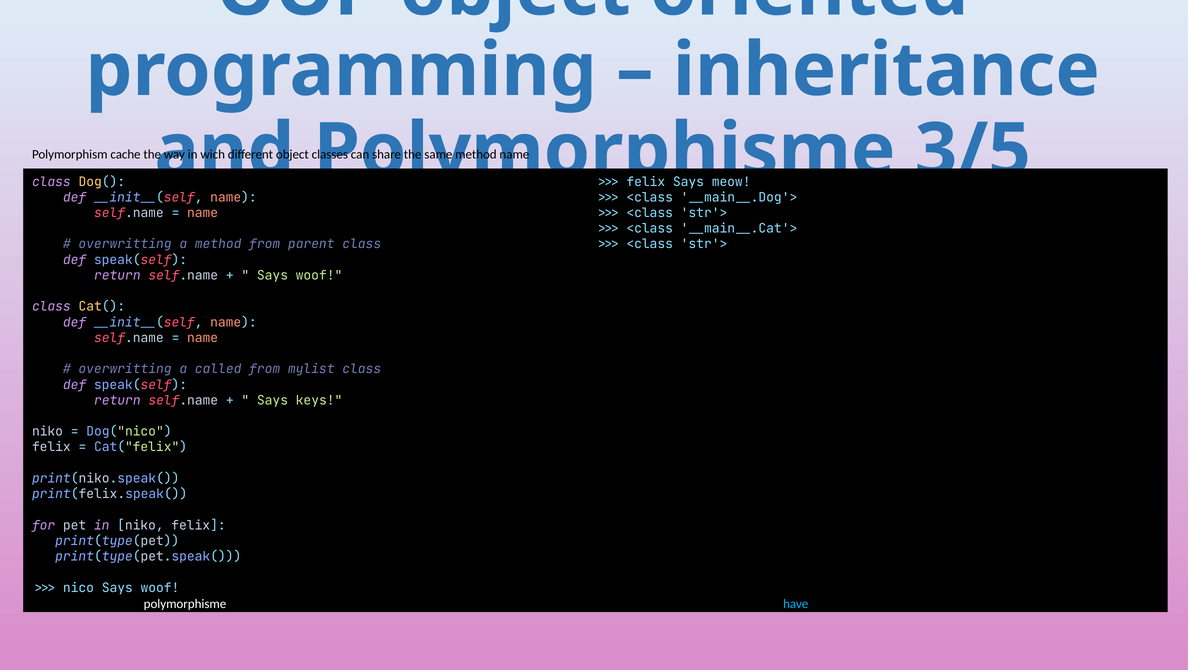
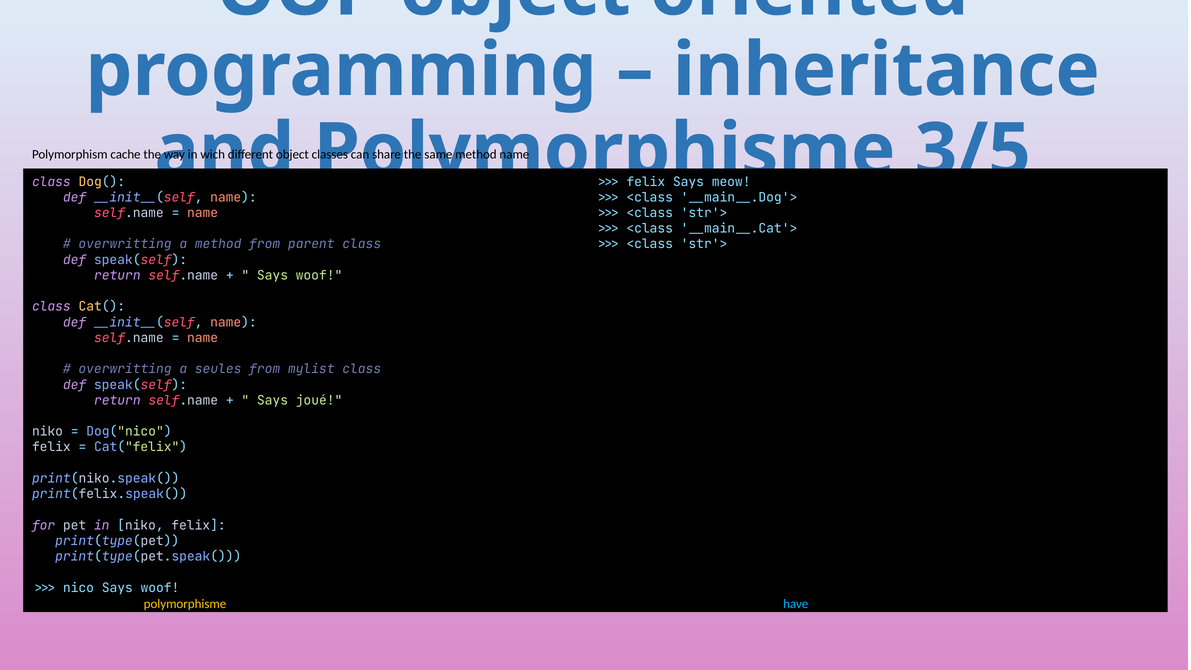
a called: called -> seules (218, 369)
keys: keys -> joué (319, 400)
polymorphisme colour: white -> yellow (185, 604)
